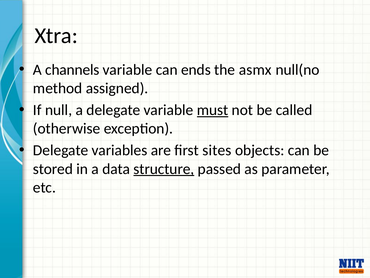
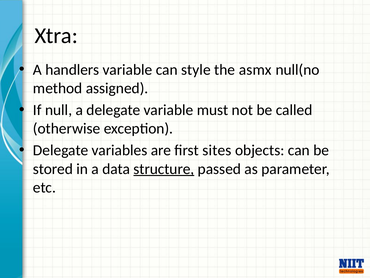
channels: channels -> handlers (72, 70)
ends: ends -> style (196, 70)
must underline: present -> none (213, 110)
